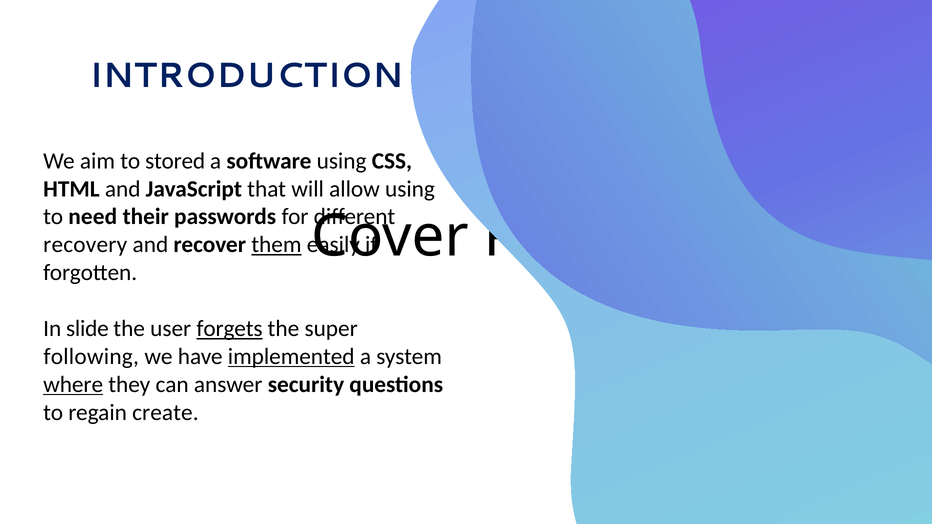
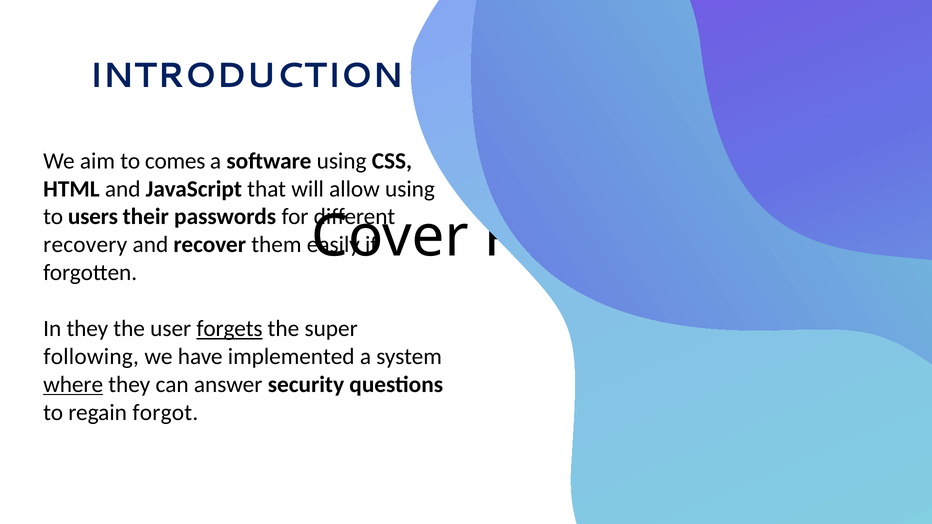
stored: stored -> comes (175, 161)
need: need -> users (93, 217)
them underline: present -> none (276, 245)
In slide: slide -> they (87, 329)
implemented underline: present -> none (291, 357)
create: create -> forgot (165, 413)
